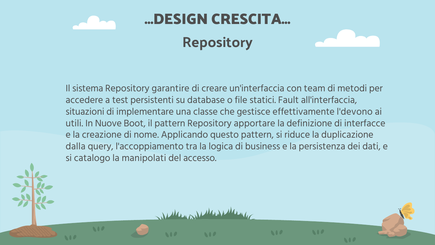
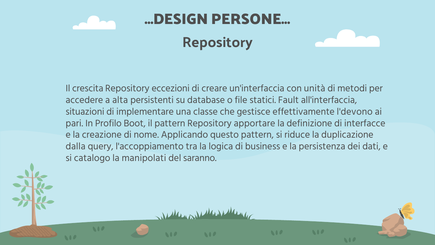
CRESCITA…: CRESCITA… -> PERSONE… (251, 19)
sistema: sistema -> crescita (88, 88)
garantire: garantire -> eccezioni (171, 88)
team: team -> unità (315, 88)
test: test -> alta (120, 100)
utili: utili -> pari (74, 123)
Nuove: Nuove -> Profilo (108, 123)
accesso: accesso -> saranno (200, 158)
